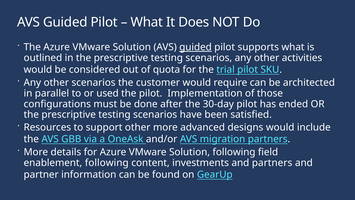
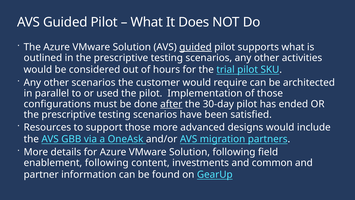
quota: quota -> hours (166, 70)
after underline: none -> present (171, 104)
support other: other -> those (138, 127)
and partners: partners -> common (272, 163)
